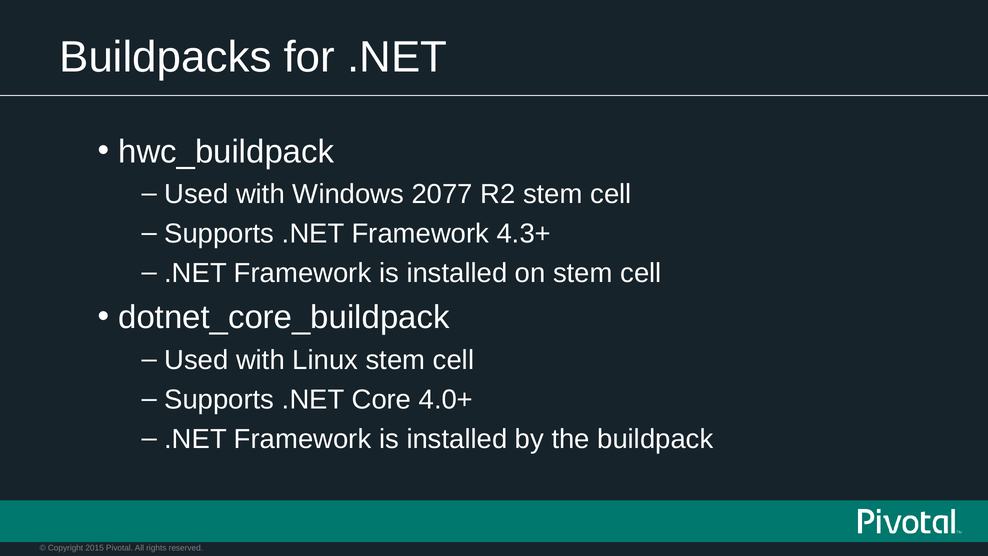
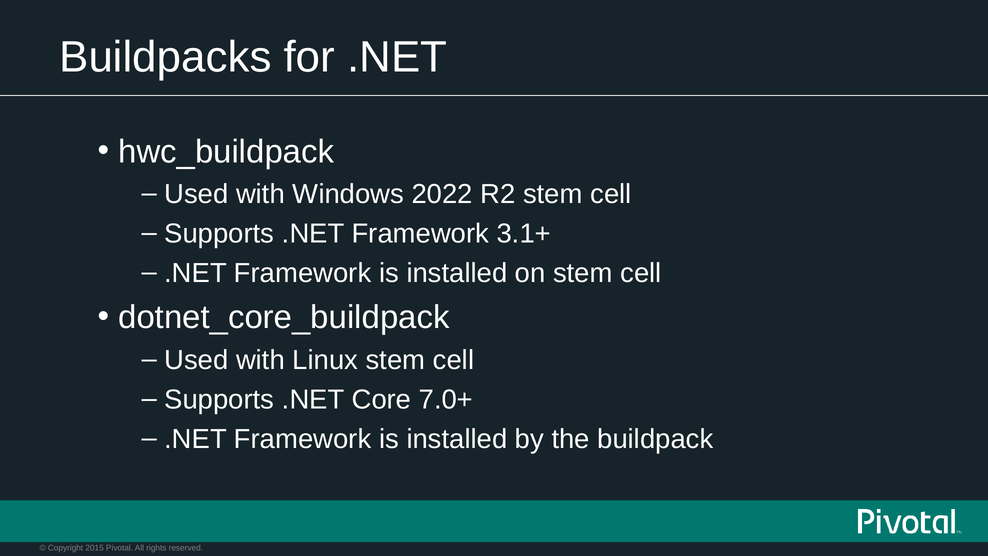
2077: 2077 -> 2022 (442, 194)
4.3+: 4.3+ -> 3.1+ (524, 234)
4.0+: 4.0+ -> 7.0+ (446, 399)
